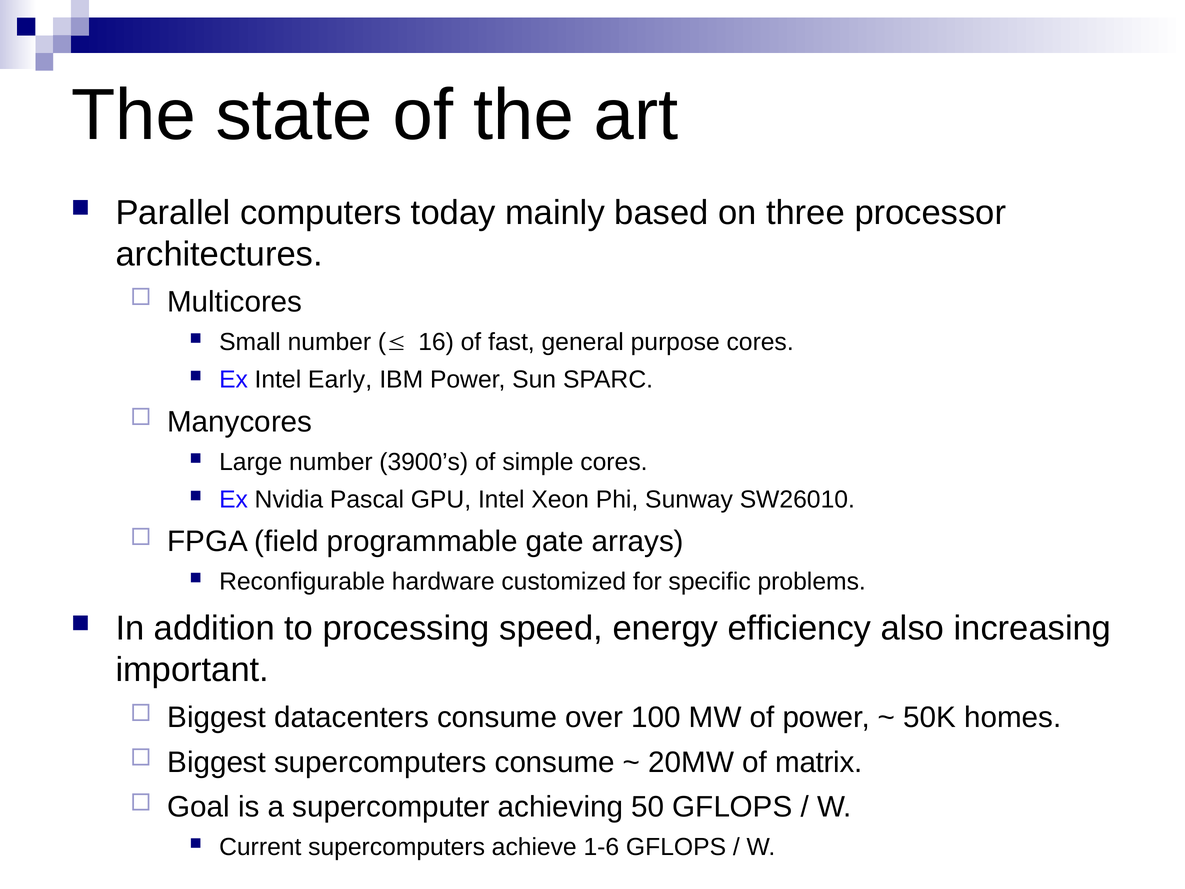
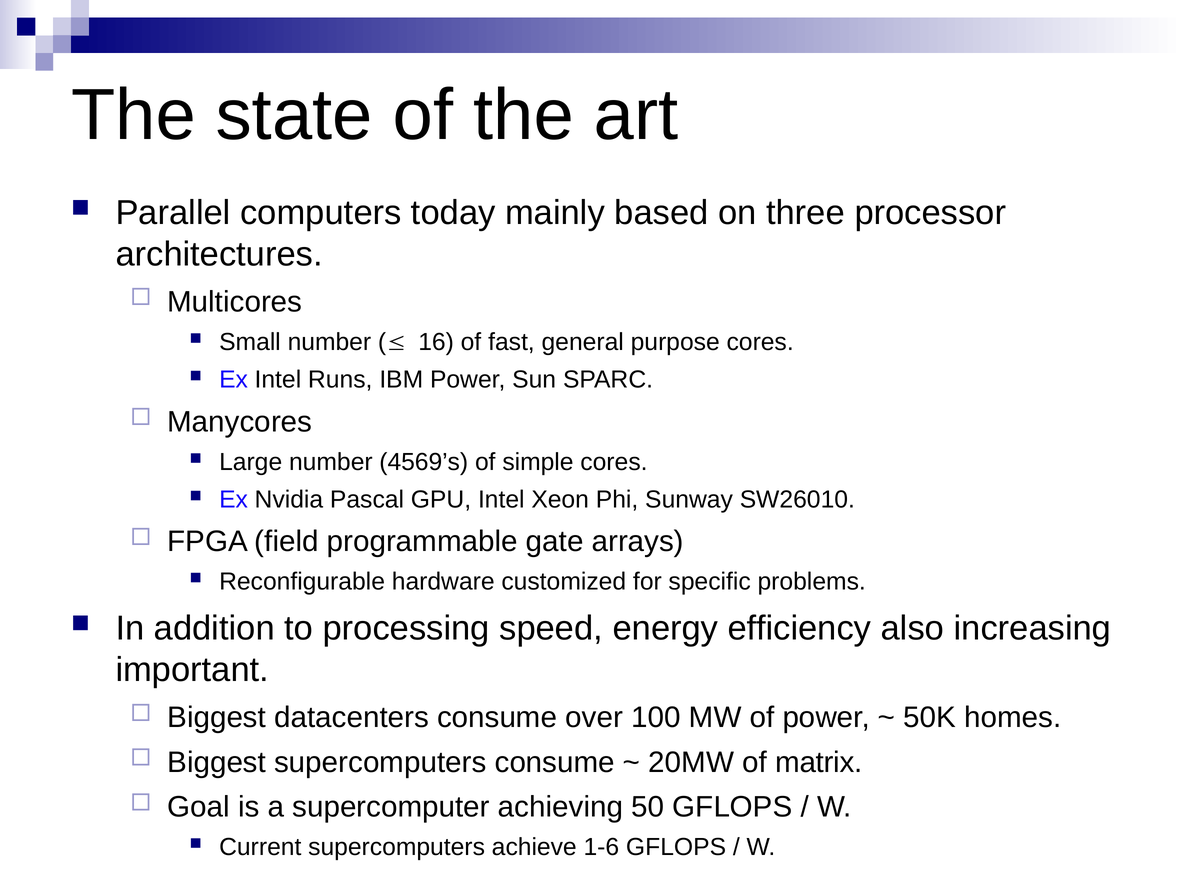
Early: Early -> Runs (340, 380)
3900’s: 3900’s -> 4569’s (424, 462)
